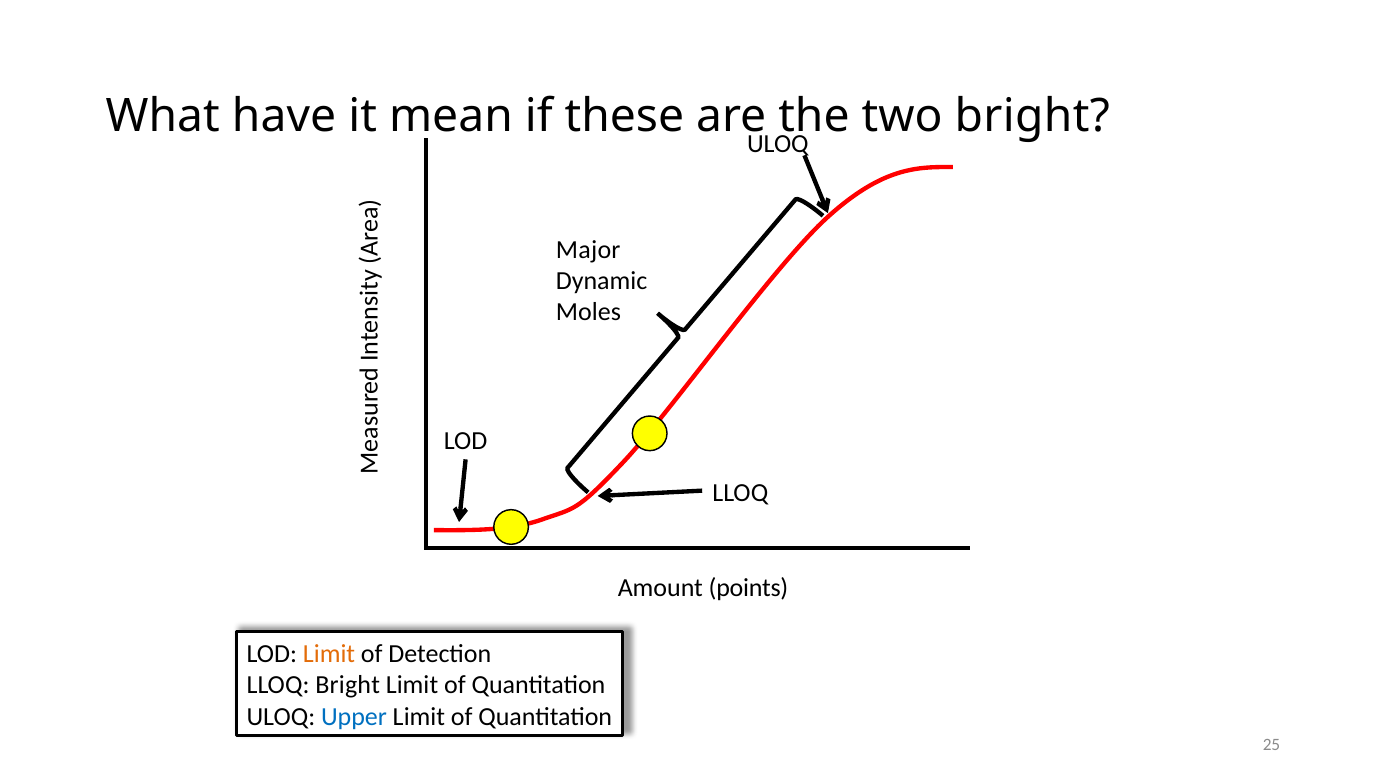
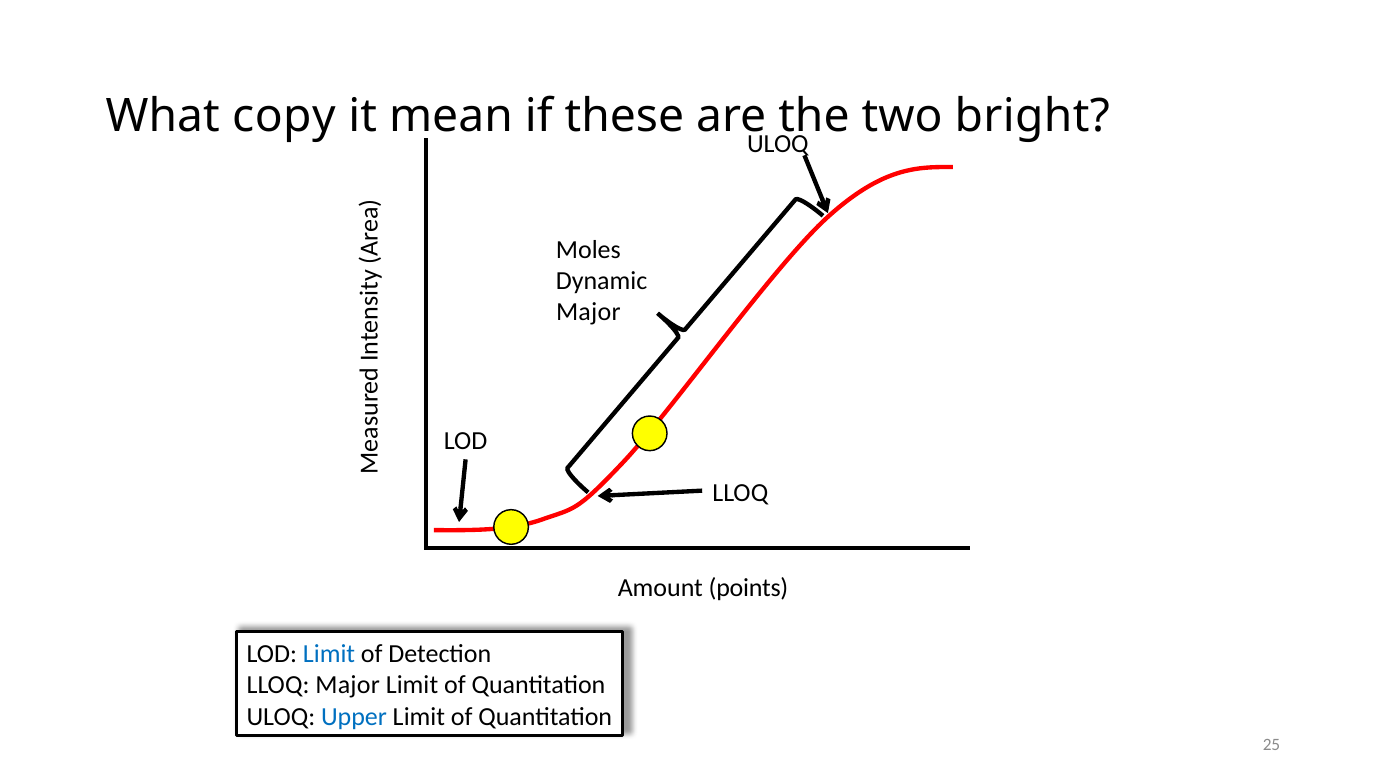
have: have -> copy (284, 117)
Major: Major -> Moles (588, 250)
Moles: Moles -> Major (588, 312)
Limit colour: orange -> blue (329, 654)
LLOQ Bright: Bright -> Major (348, 685)
